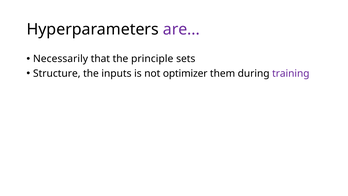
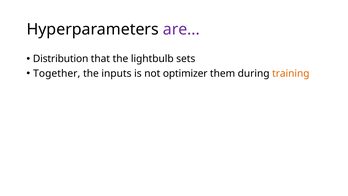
Necessarily: Necessarily -> Distribution (61, 59)
principle: principle -> lightbulb (152, 59)
Structure: Structure -> Together (57, 73)
training colour: purple -> orange (291, 73)
